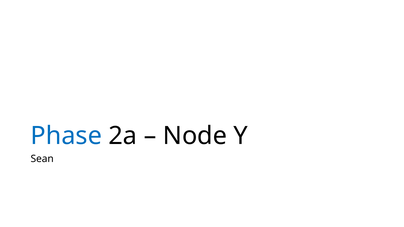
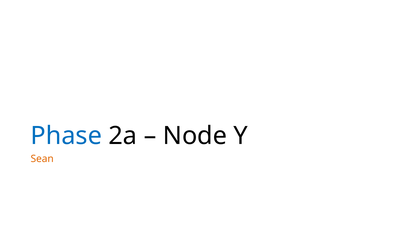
Sean colour: black -> orange (42, 159)
